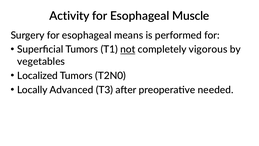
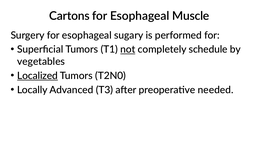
Activity: Activity -> Cartons (69, 16)
means: means -> sugary (129, 35)
vigorous: vigorous -> schedule (208, 49)
Localized underline: none -> present (37, 76)
